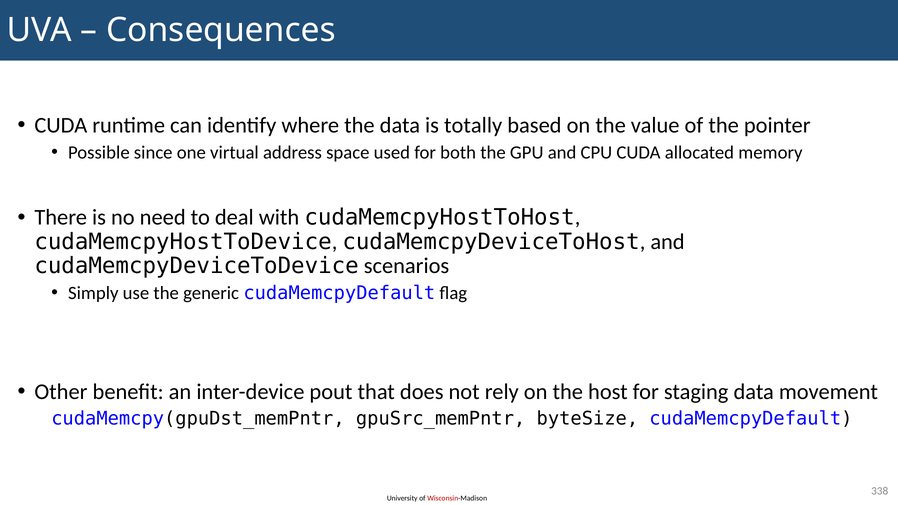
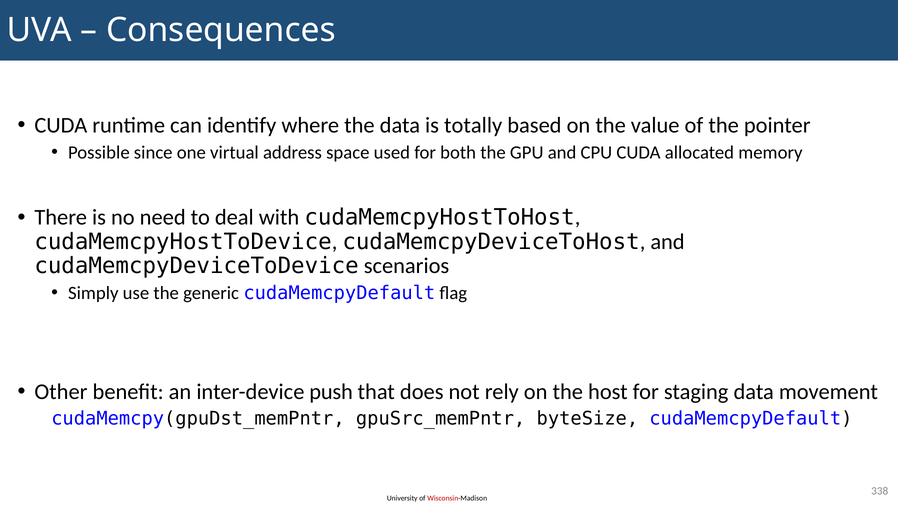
pout: pout -> push (331, 392)
